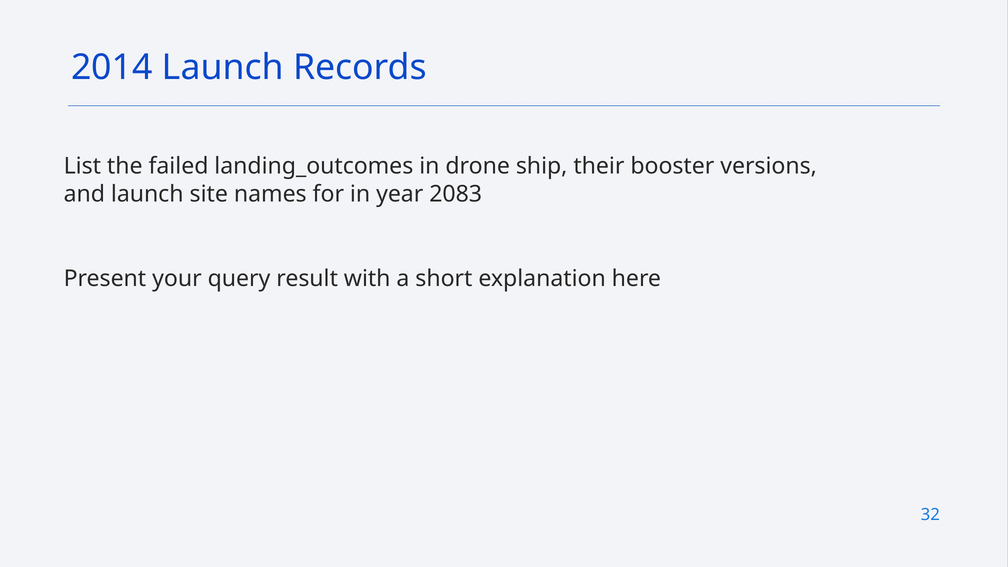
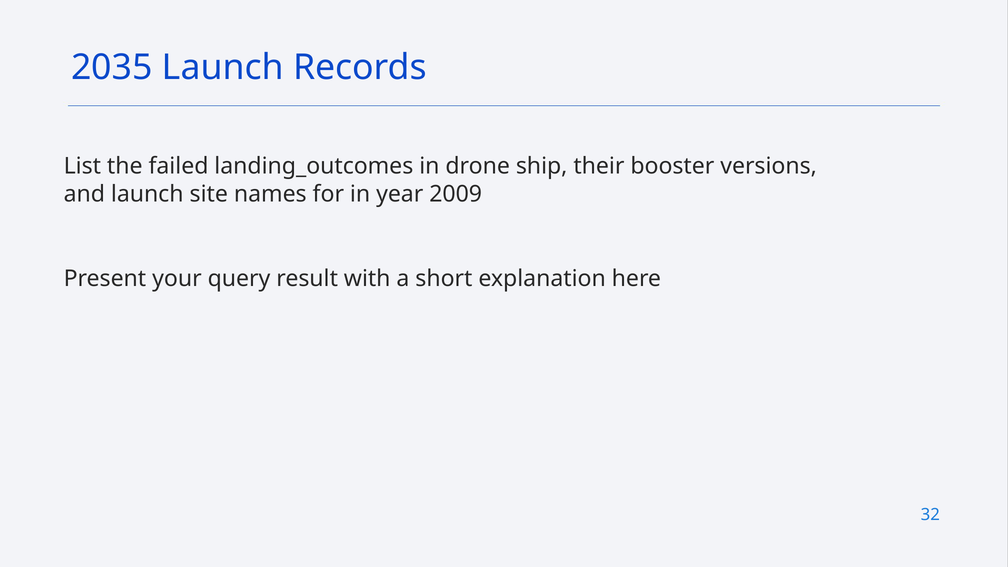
2014: 2014 -> 2035 (112, 67)
2083: 2083 -> 2009 (456, 194)
